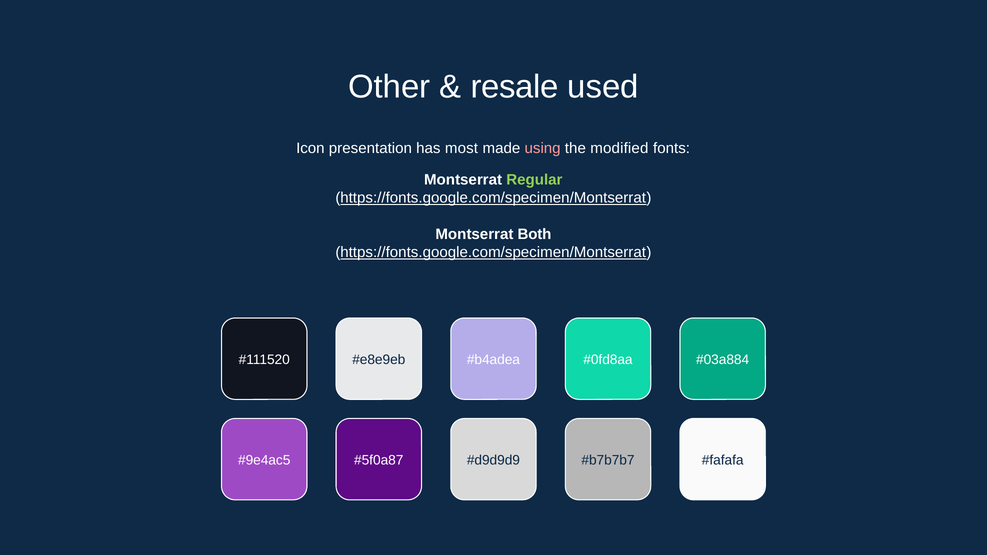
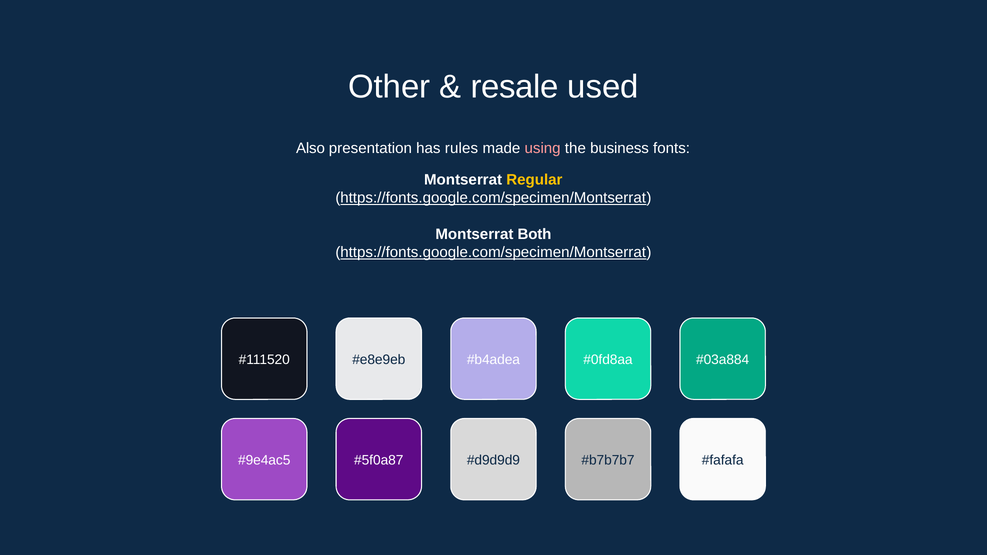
Icon: Icon -> Also (310, 148)
most: most -> rules (461, 148)
modified: modified -> business (620, 148)
Regular colour: light green -> yellow (534, 180)
